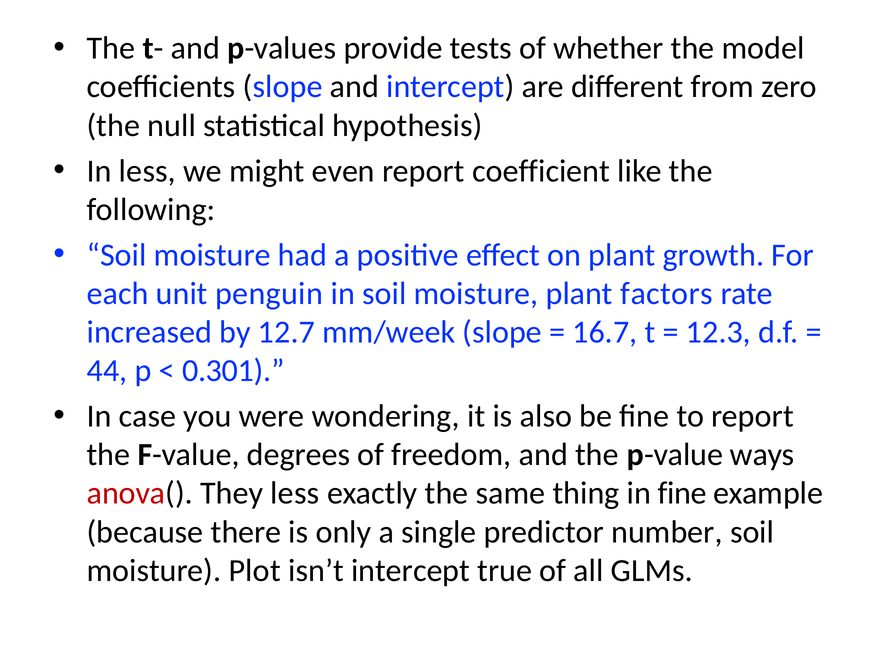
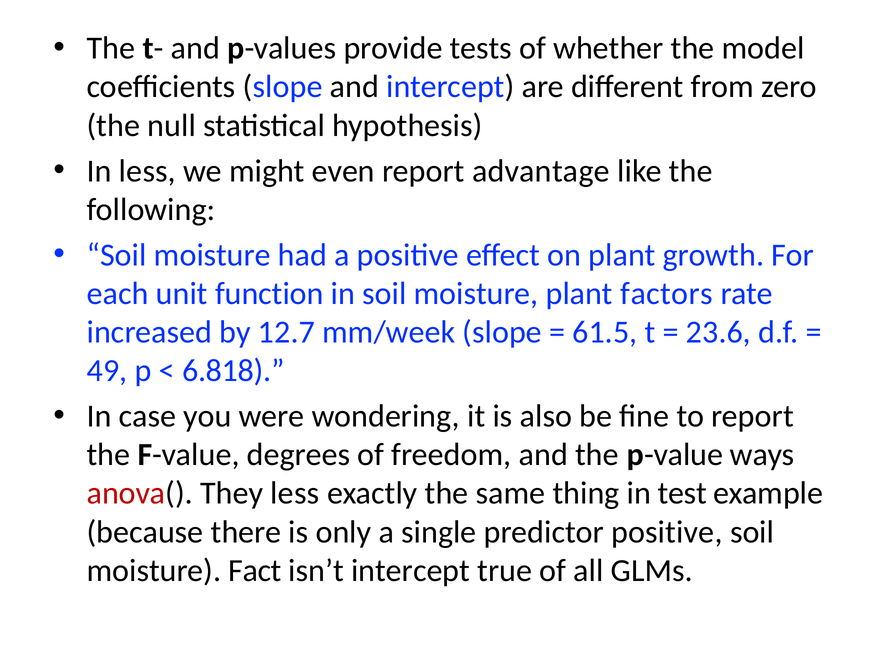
coefficient: coefficient -> advantage (541, 171)
penguin: penguin -> function (269, 293)
16.7: 16.7 -> 61.5 (605, 332)
12.3: 12.3 -> 23.6 (718, 332)
44: 44 -> 49 (107, 370)
0.301: 0.301 -> 6.818 (233, 370)
in fine: fine -> test (682, 493)
predictor number: number -> positive (667, 532)
Plot: Plot -> Fact (255, 570)
